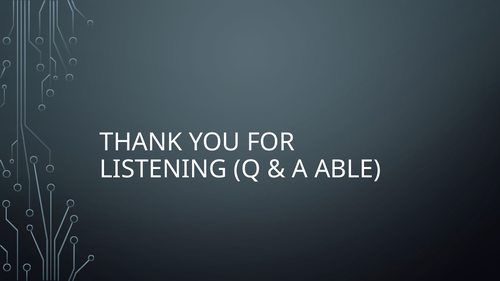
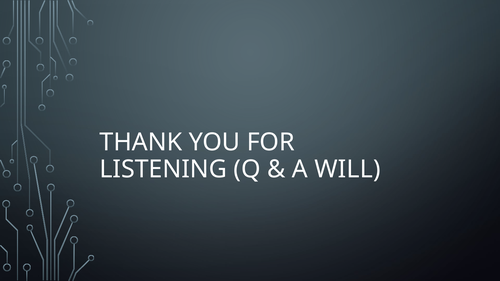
ABLE: ABLE -> WILL (347, 169)
